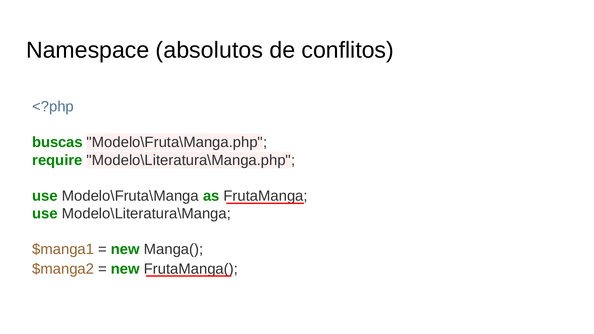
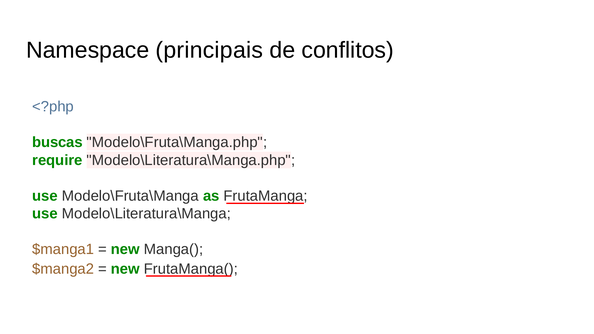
absolutos: absolutos -> principais (209, 50)
